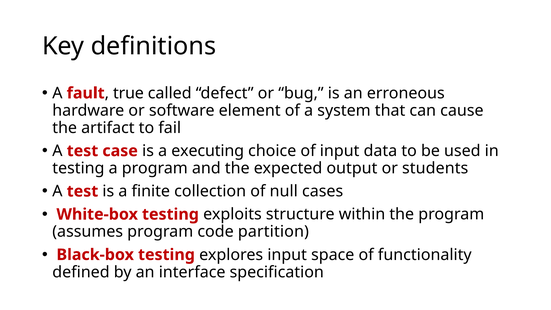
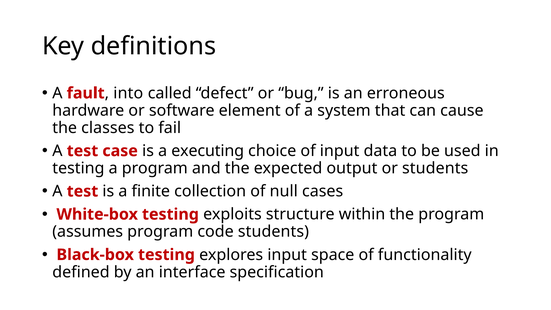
true: true -> into (128, 93)
artifact: artifact -> classes (108, 128)
code partition: partition -> students (273, 232)
